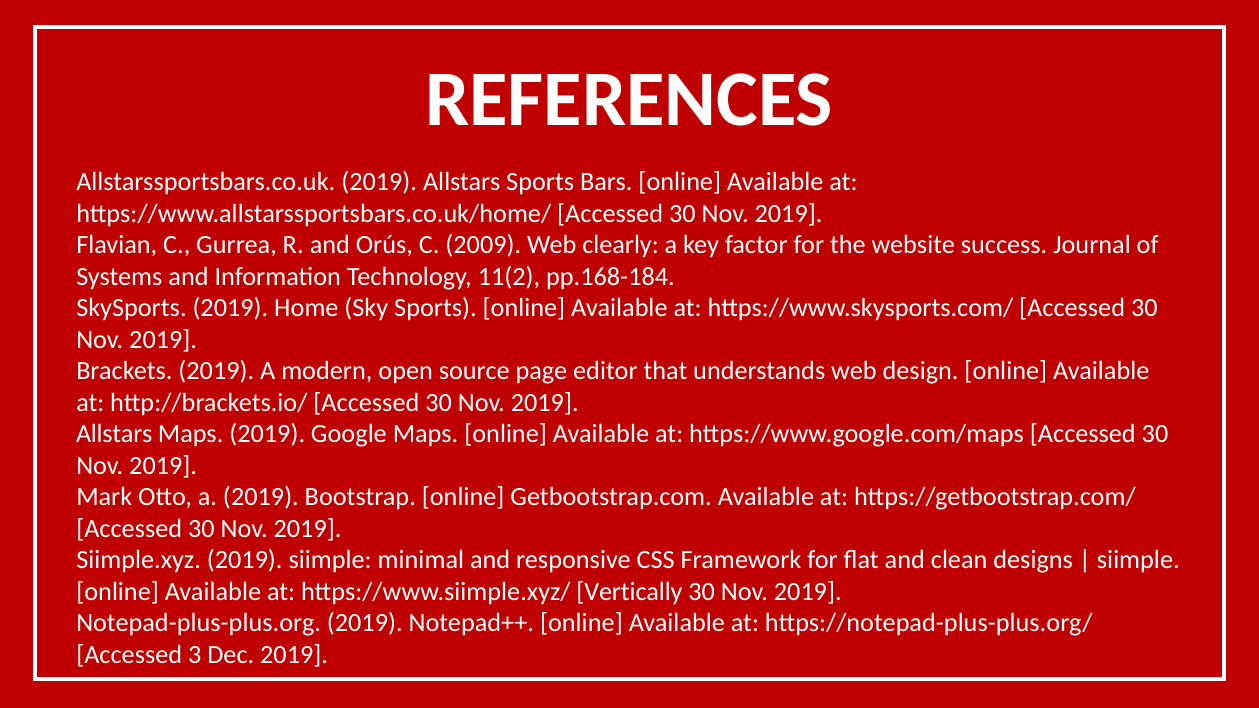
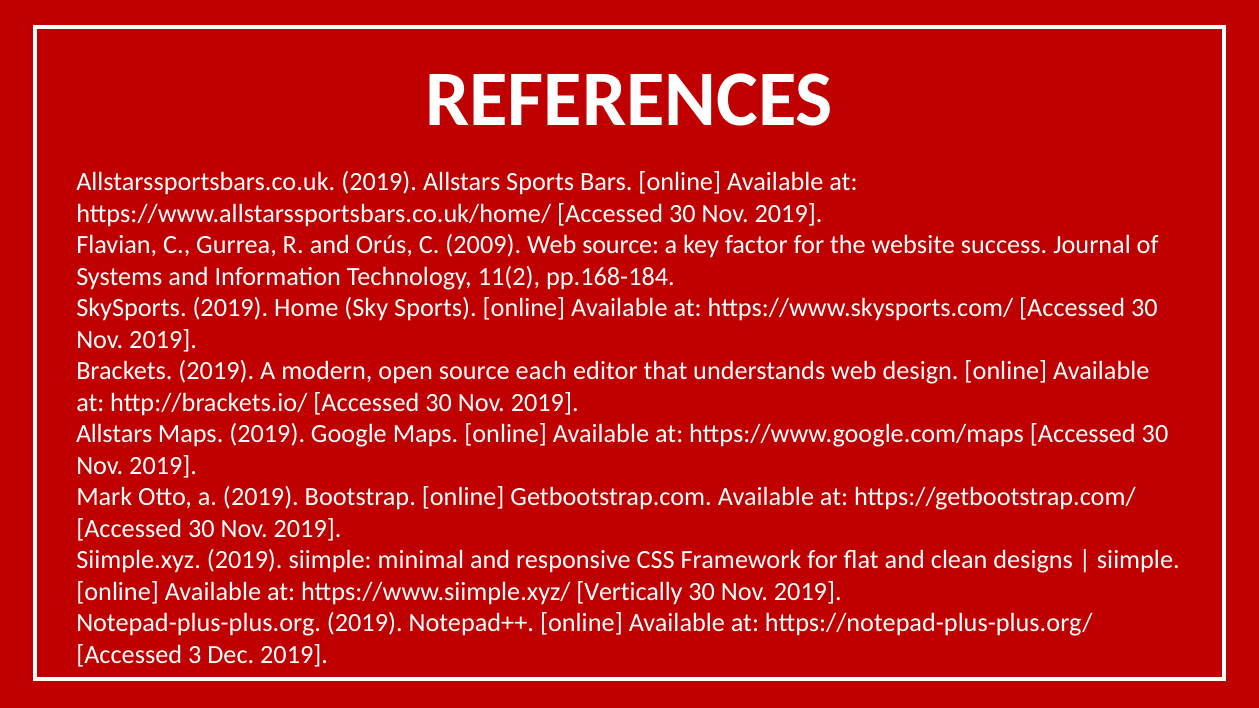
Web clearly: clearly -> source (621, 245)
page: page -> each (541, 371)
